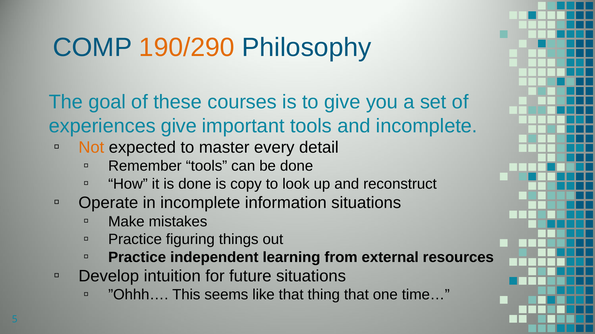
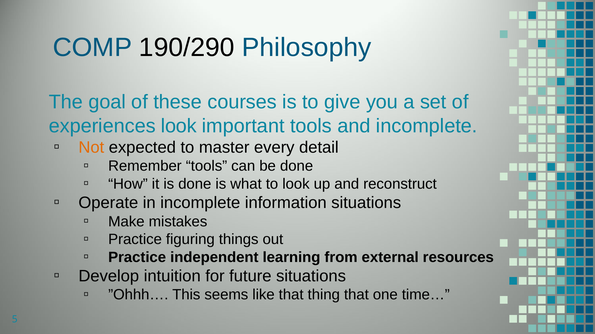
190/290 colour: orange -> black (187, 48)
experiences give: give -> look (179, 126)
copy: copy -> what (246, 184)
